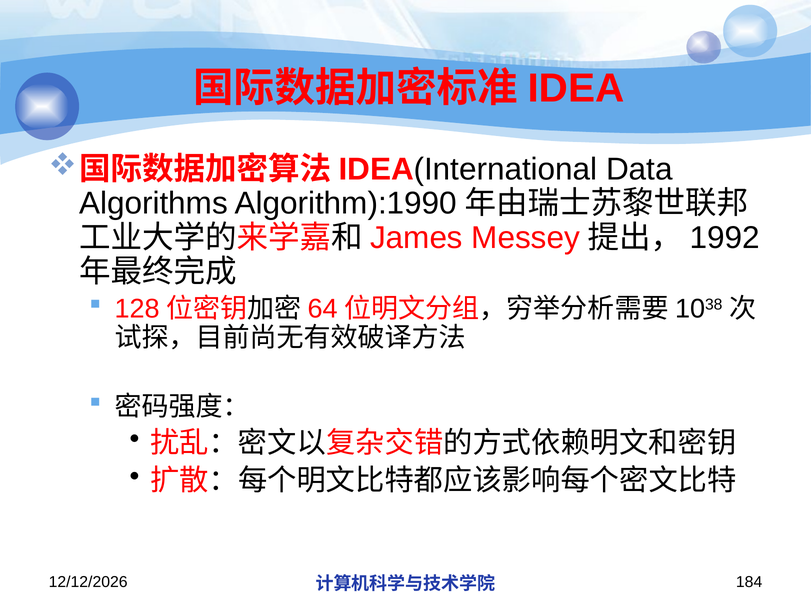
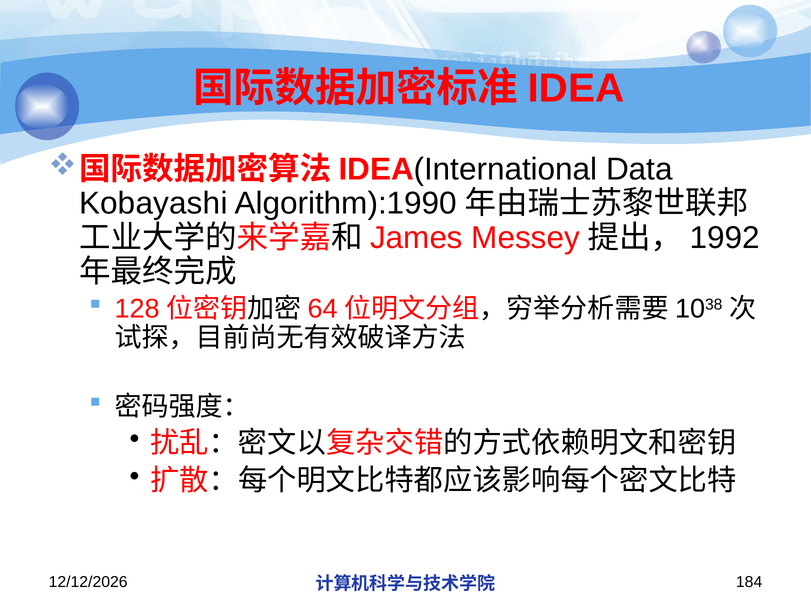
Algorithms: Algorithms -> Kobayashi (153, 204)
